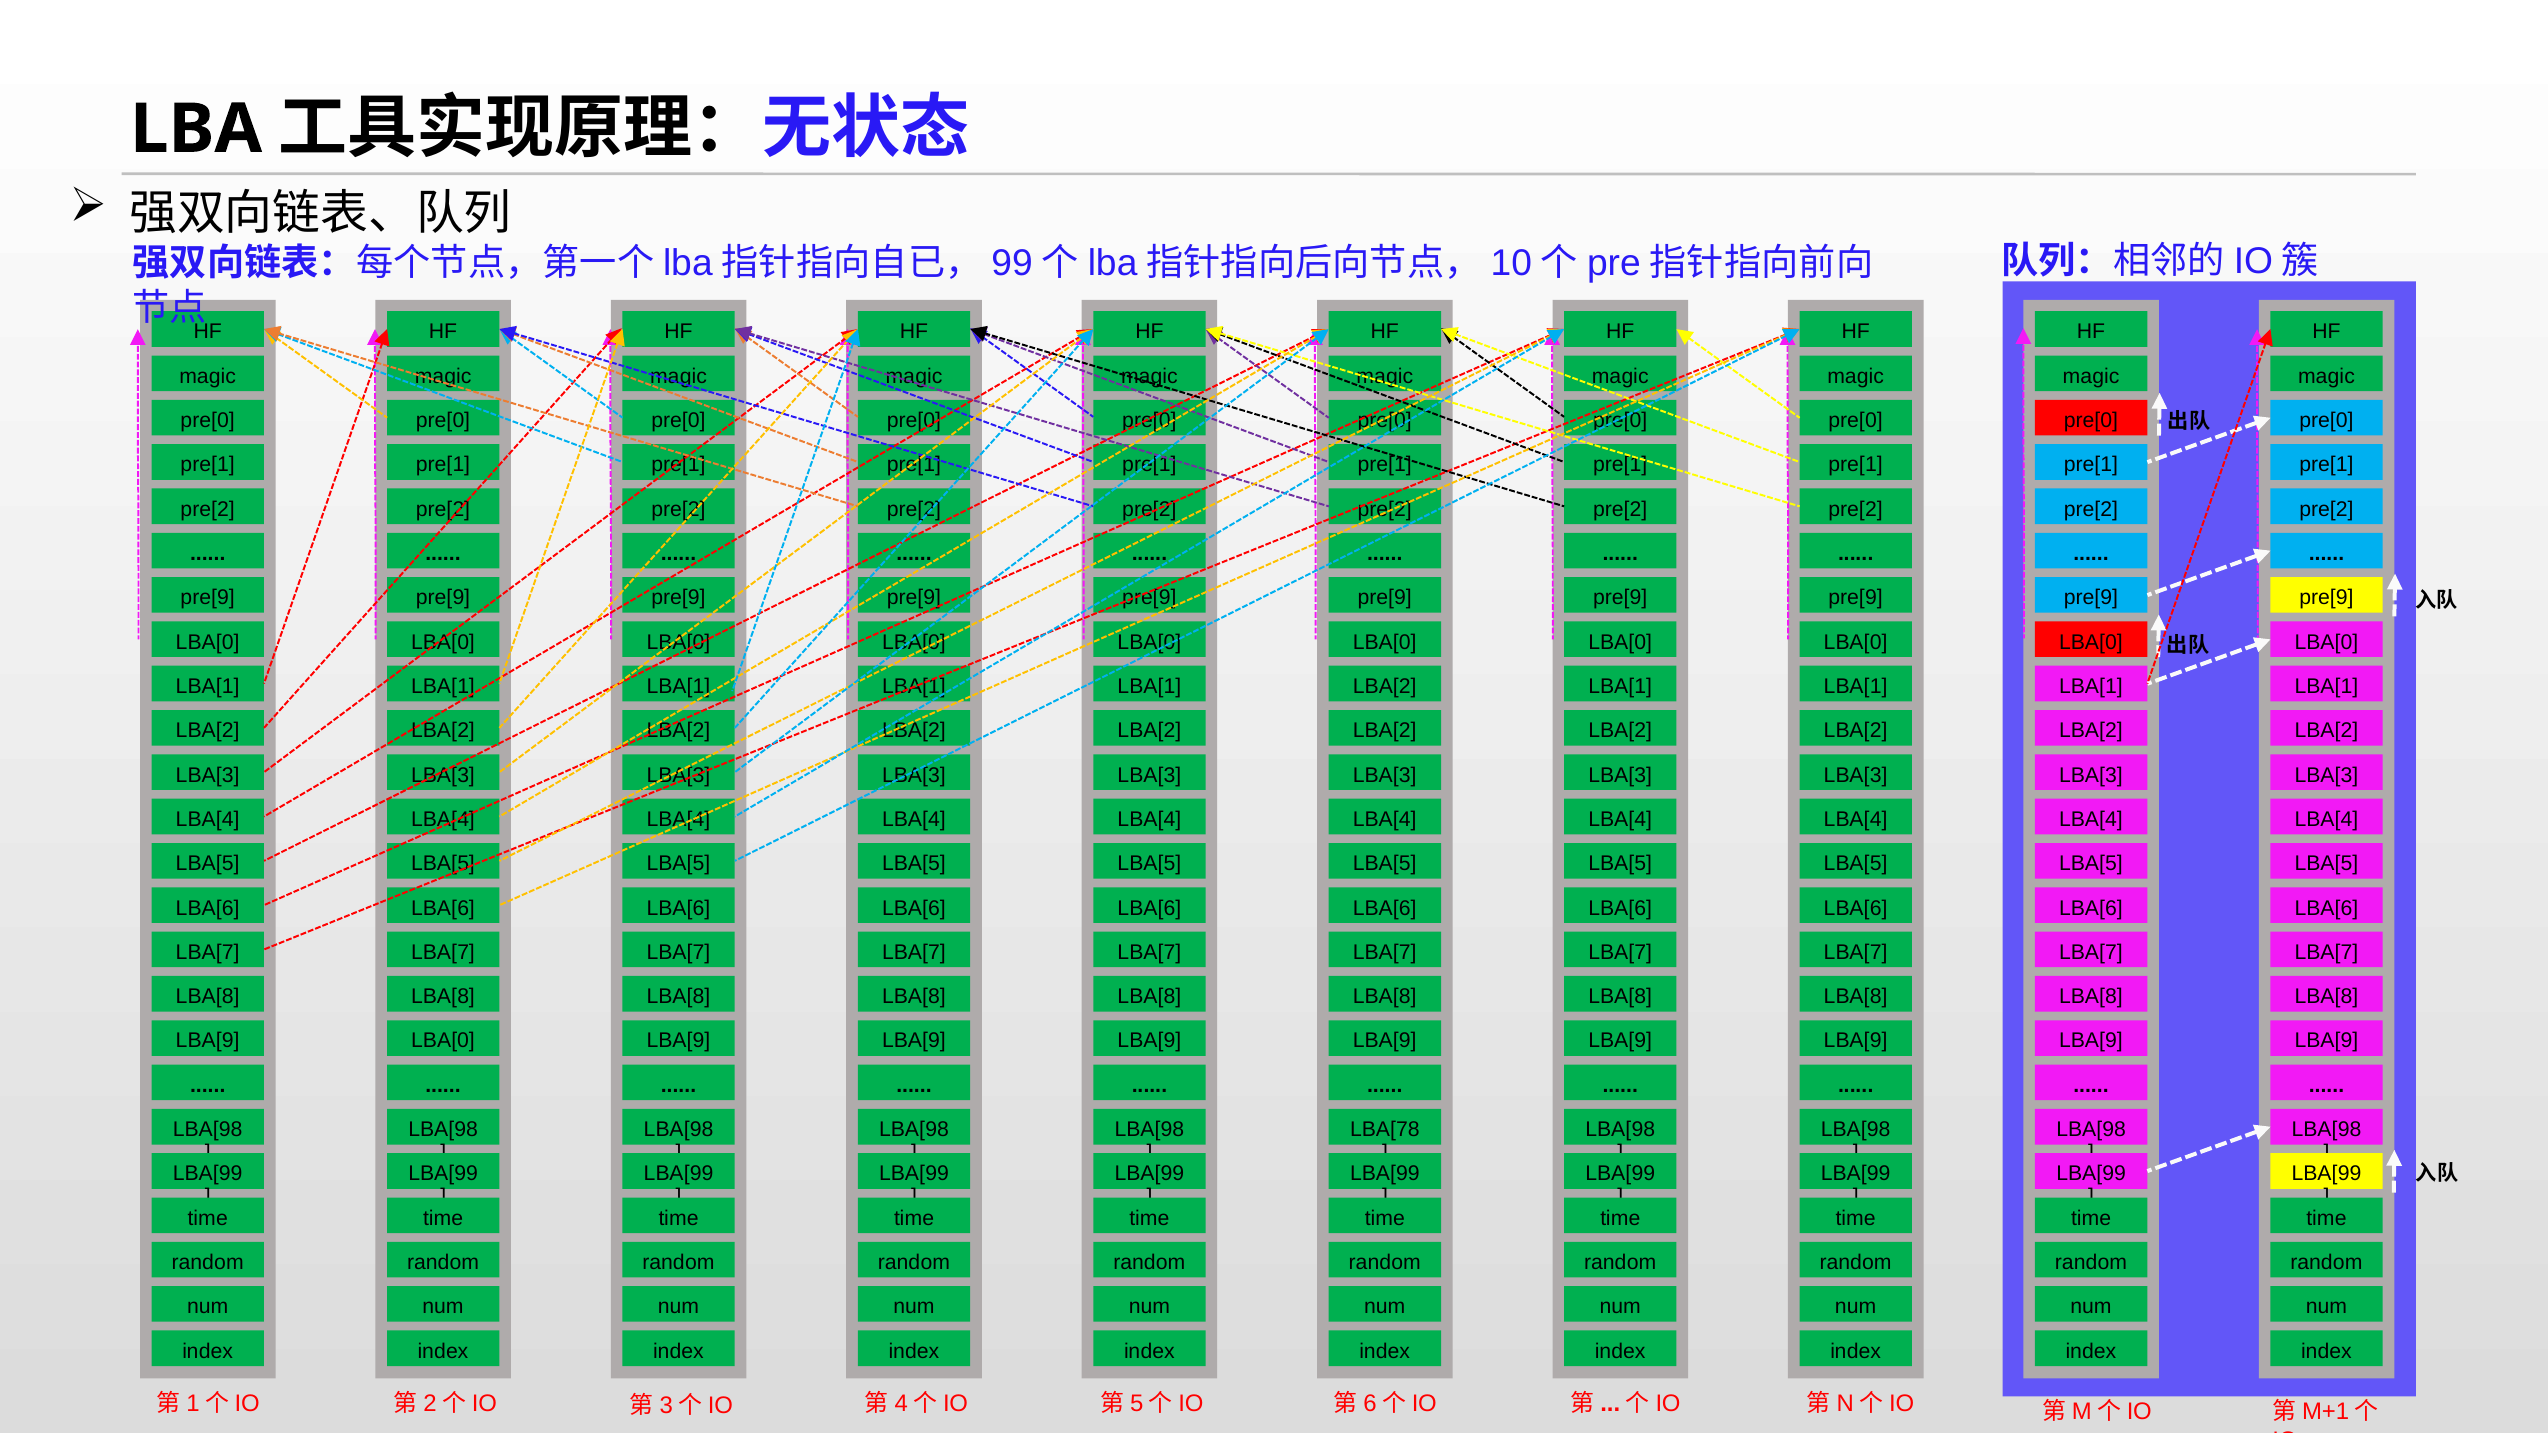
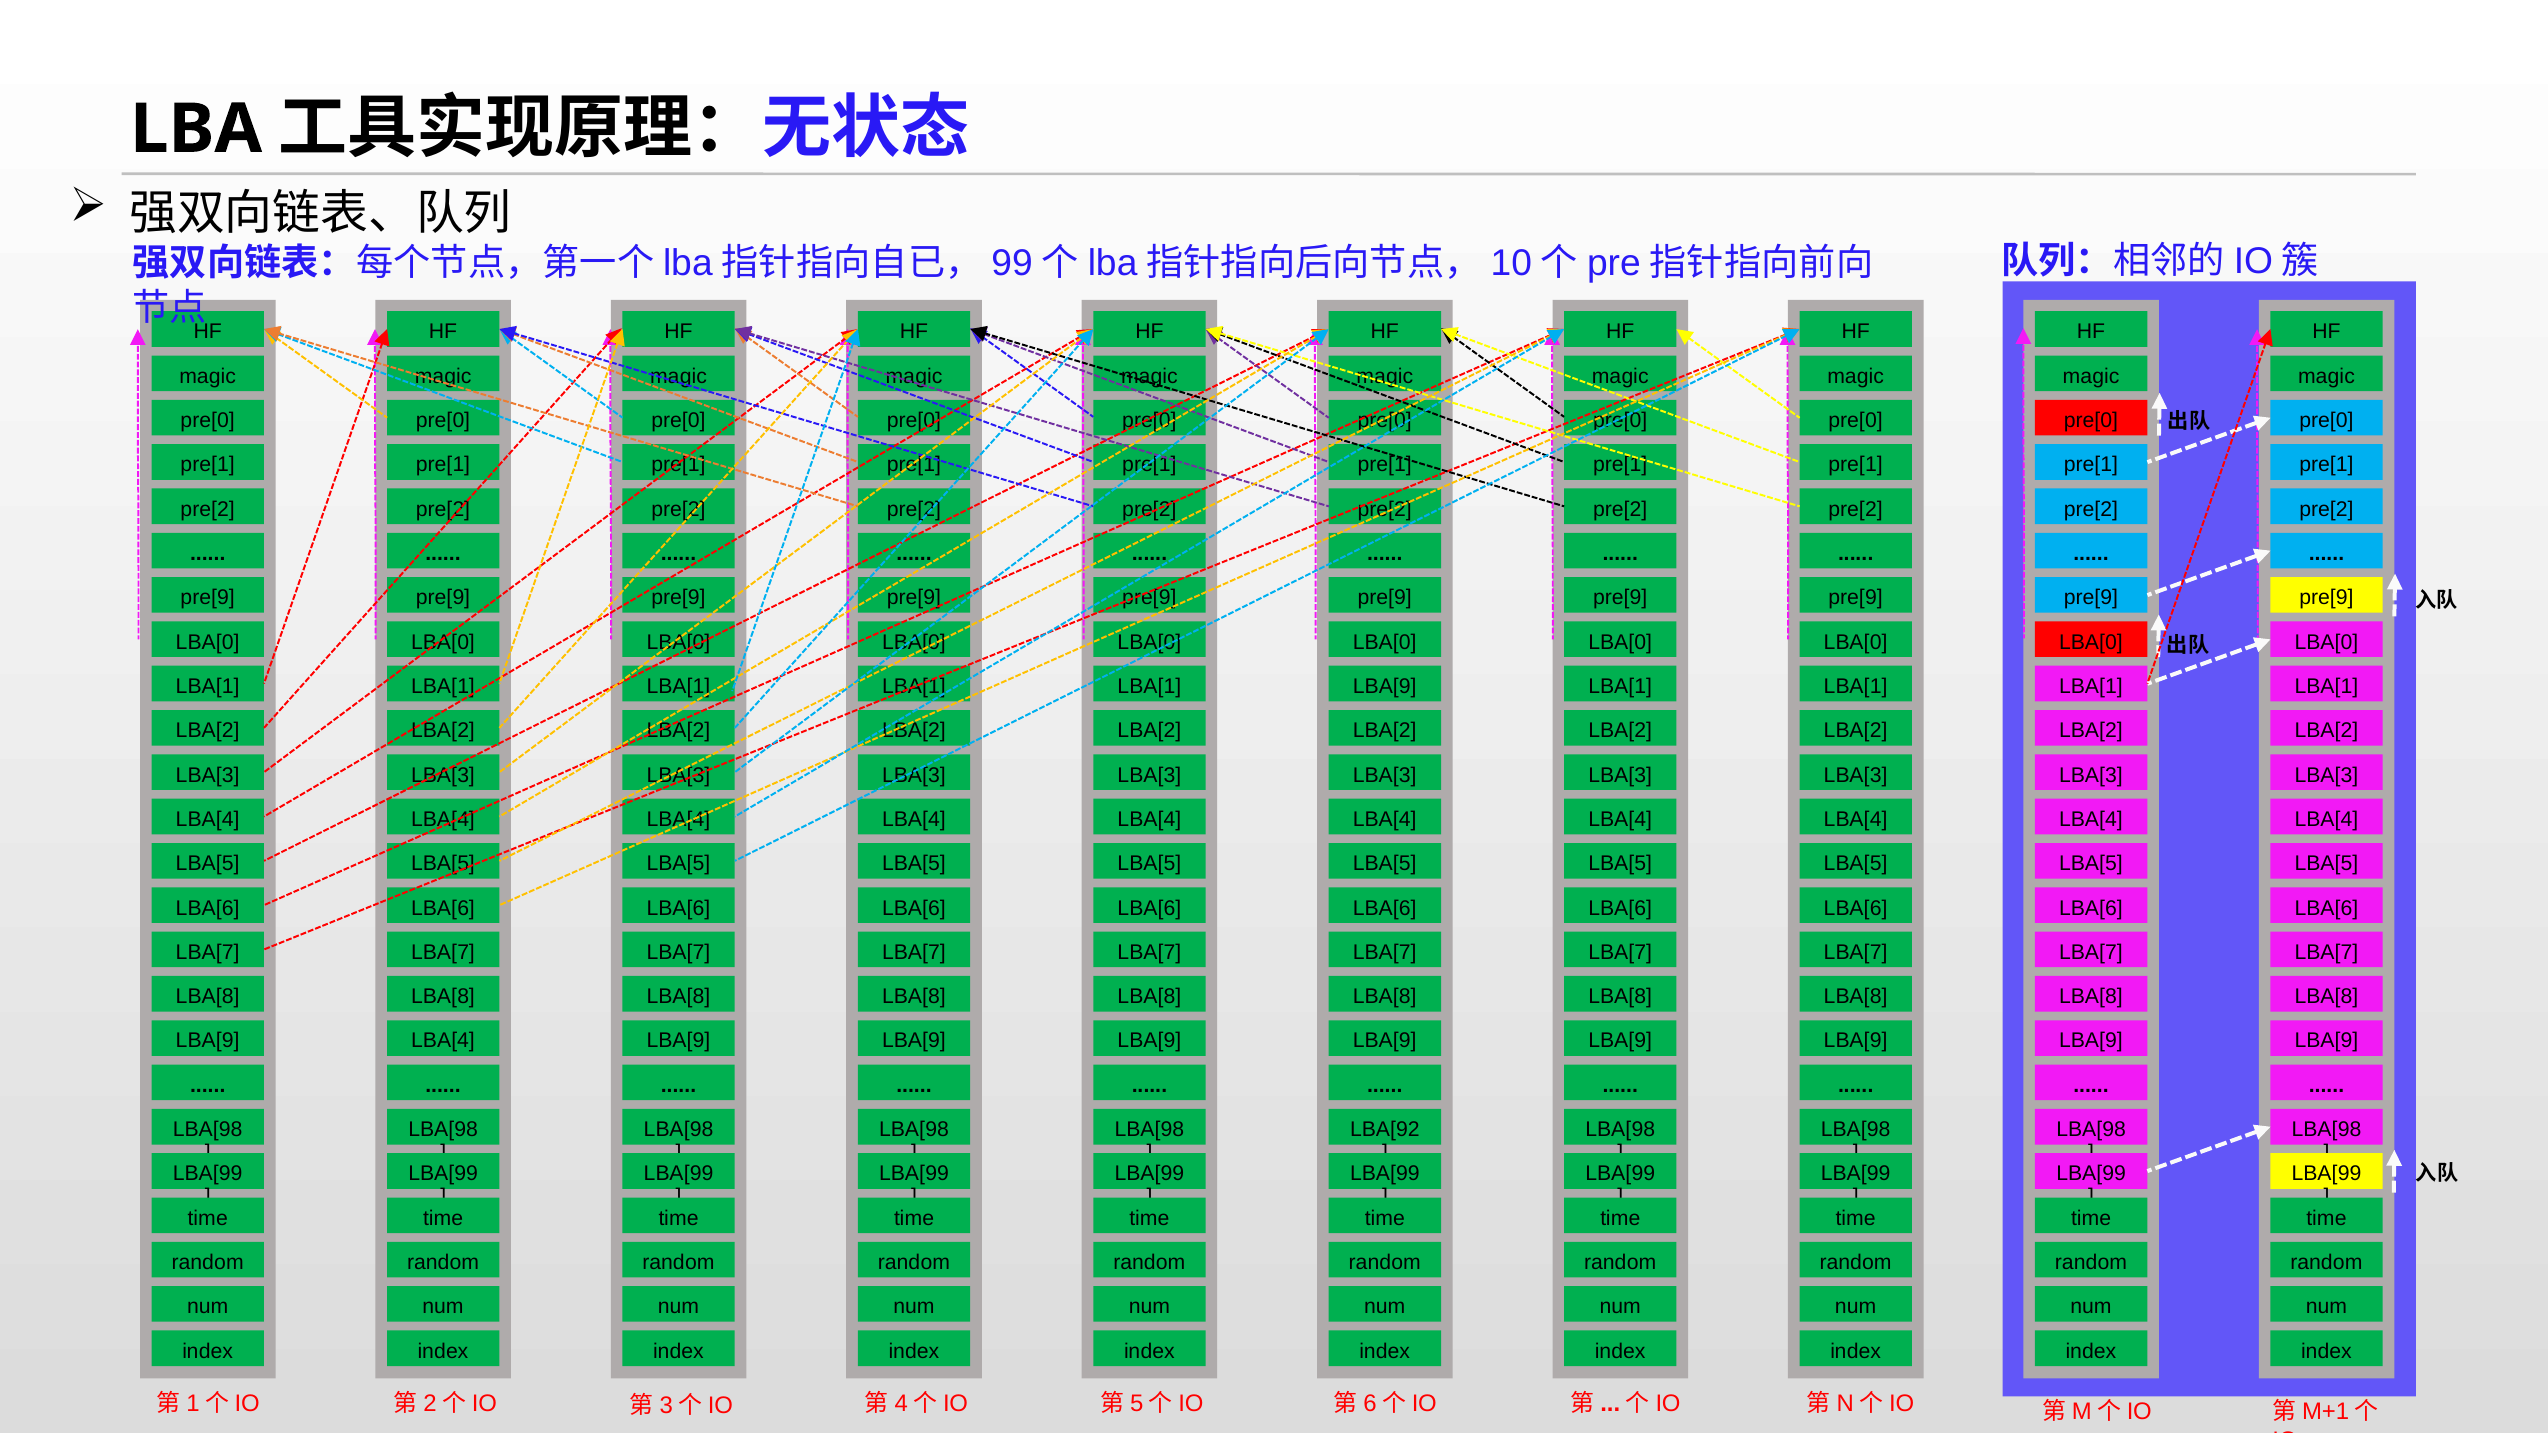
LBA[2: LBA[2 -> LBA[9 (1385, 687)
LBA[0: LBA[0 -> LBA[4 (443, 1041)
LBA[78: LBA[78 -> LBA[92 (1385, 1130)
